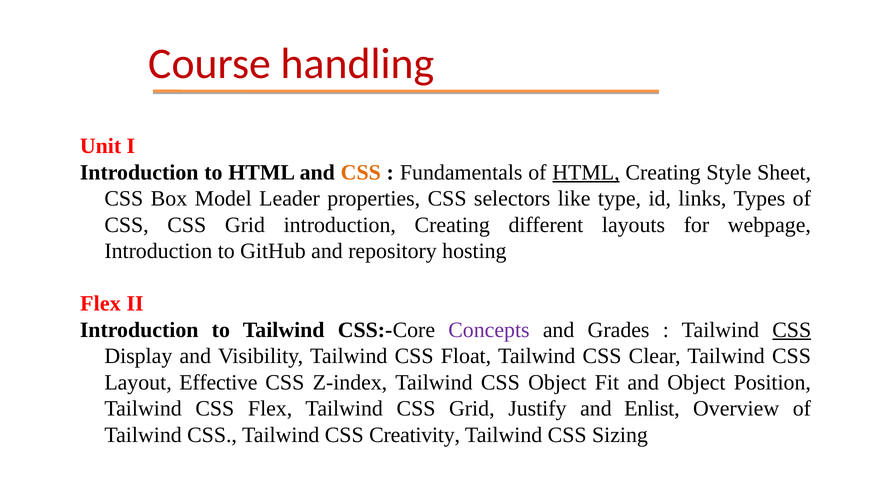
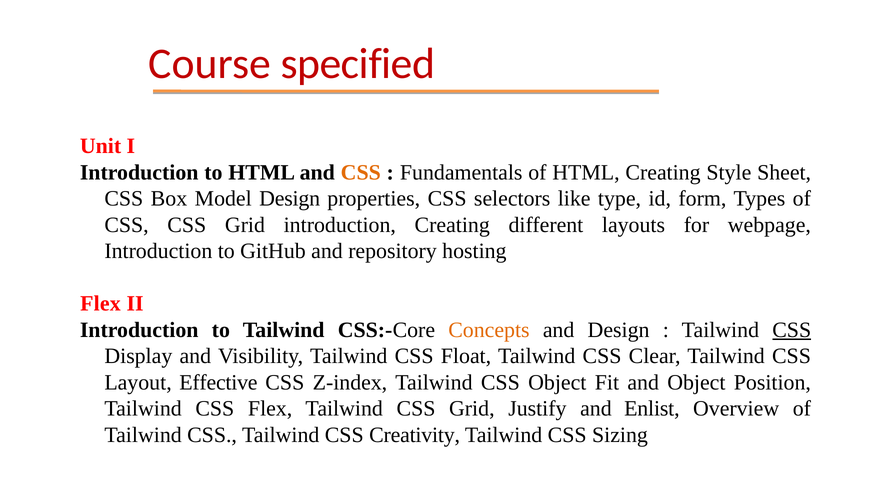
handling: handling -> specified (358, 64)
HTML underline: present -> none (586, 172)
Model Leader: Leader -> Design (290, 199)
links: links -> form (702, 199)
Concepts colour: purple -> orange (489, 330)
and Grades: Grades -> Design (619, 330)
